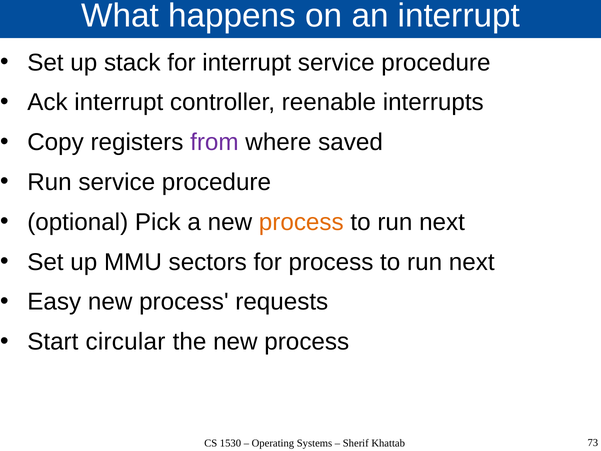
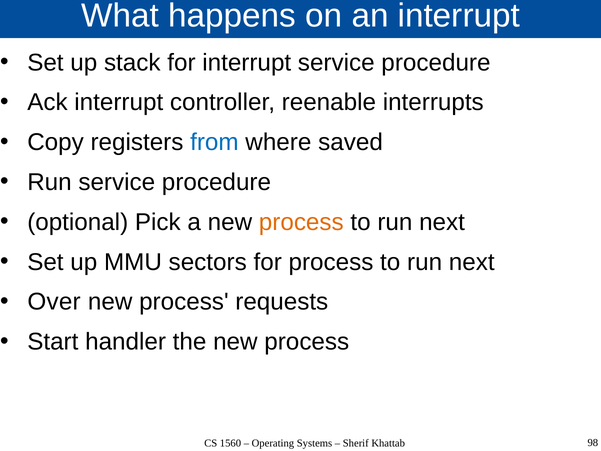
from colour: purple -> blue (214, 142)
Easy: Easy -> Over (54, 302)
circular: circular -> handler (126, 342)
1530: 1530 -> 1560 (230, 443)
73: 73 -> 98 (593, 443)
